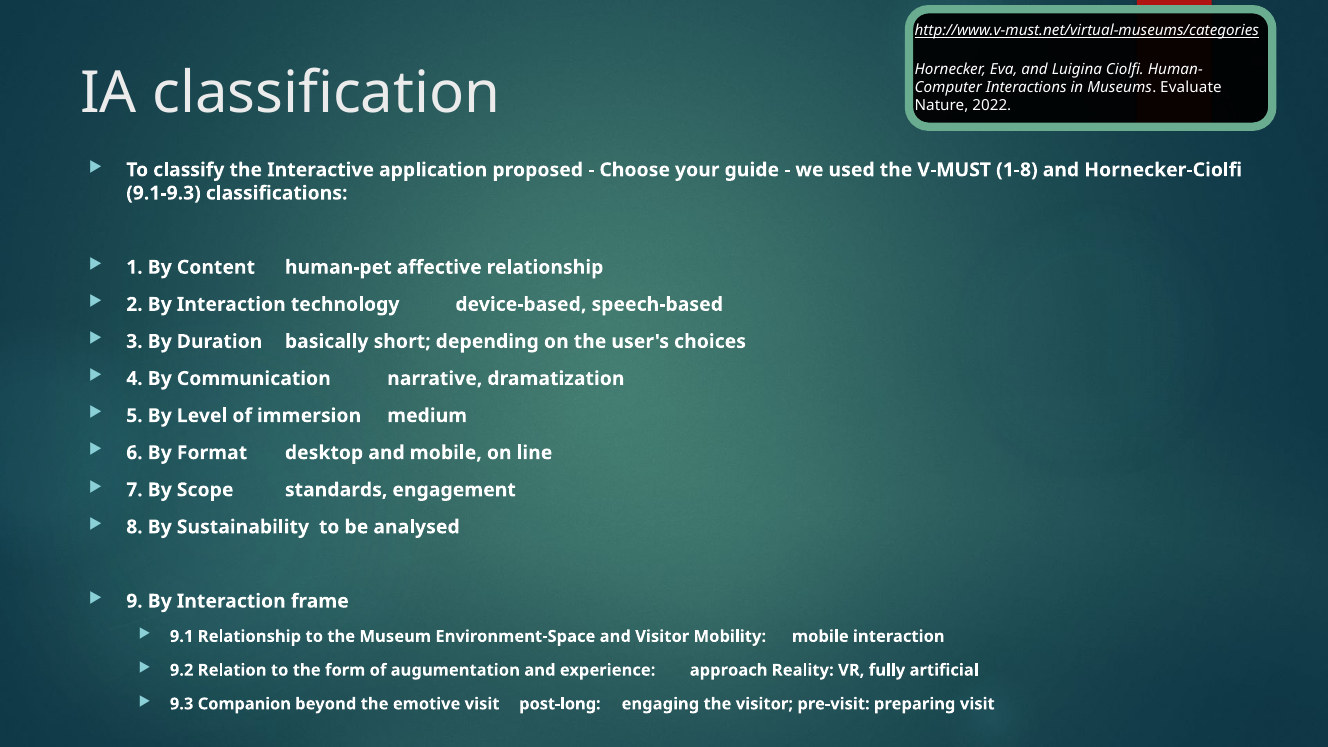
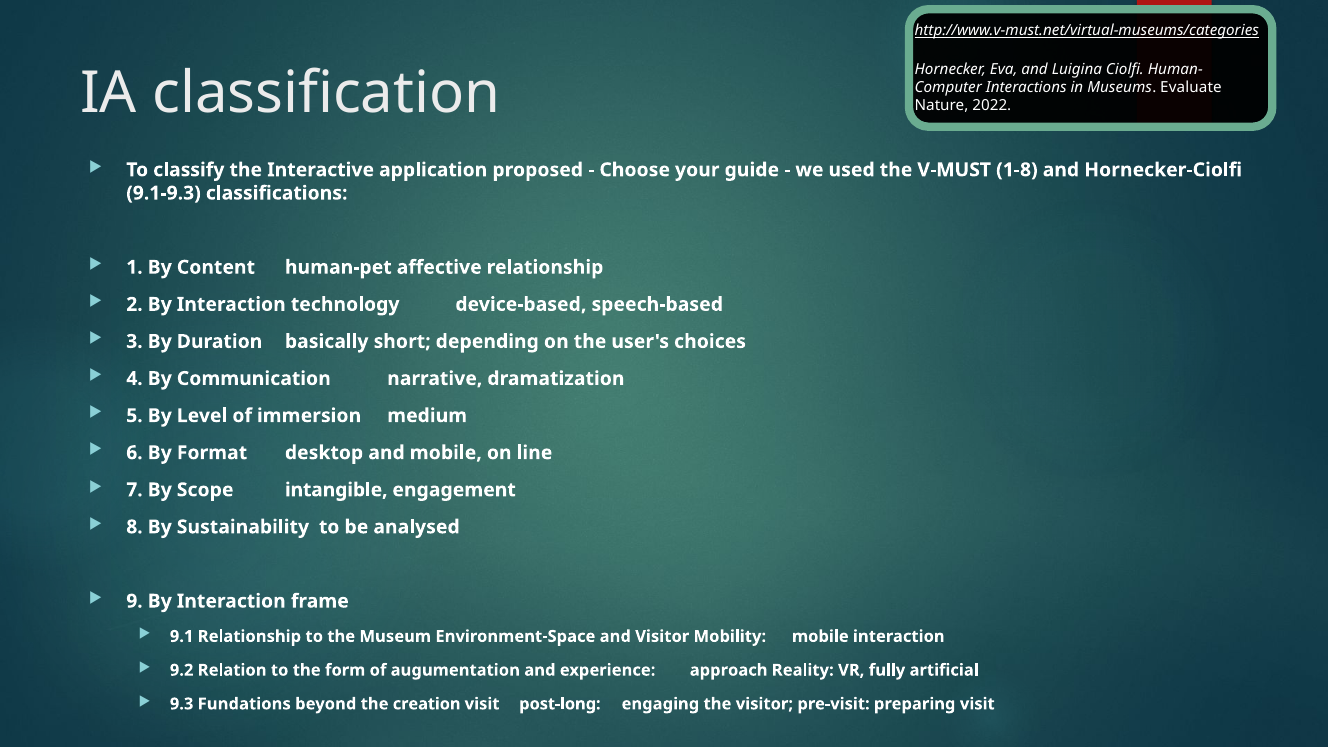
standards: standards -> intangible (336, 490)
Companion: Companion -> Fundations (244, 704)
emotive: emotive -> creation (427, 704)
